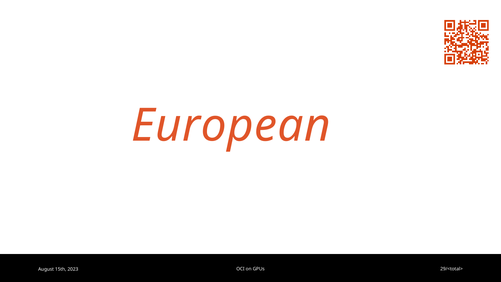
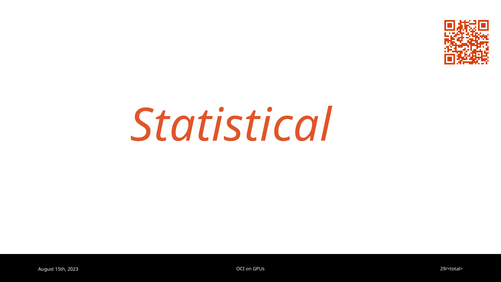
European: European -> Statistical (231, 126)
